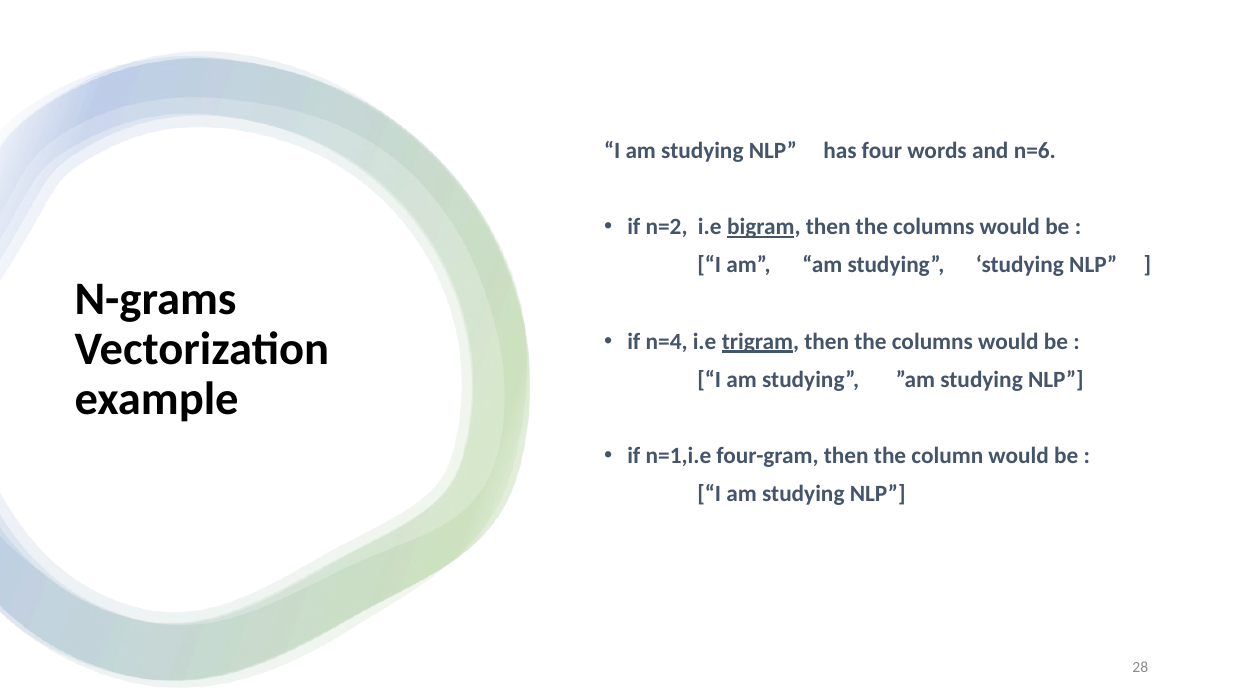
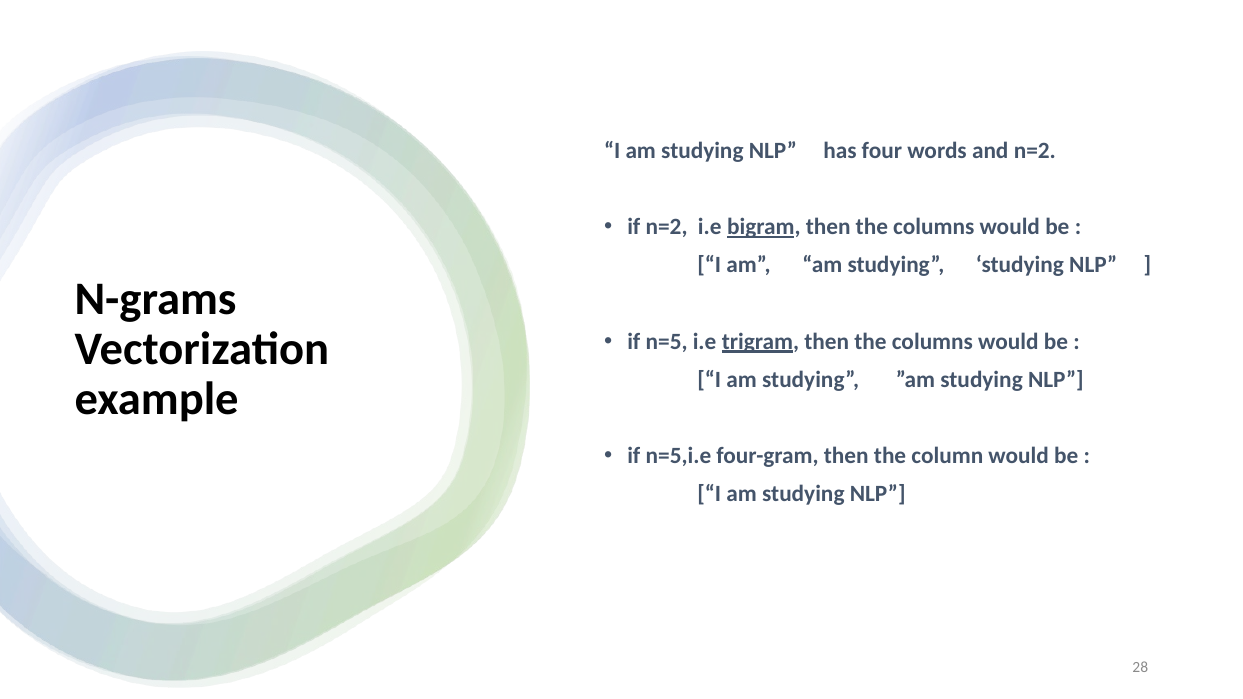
and n=6: n=6 -> n=2 (1035, 151)
n=4: n=4 -> n=5 (667, 342)
n=1,i.e: n=1,i.e -> n=5,i.e (678, 456)
